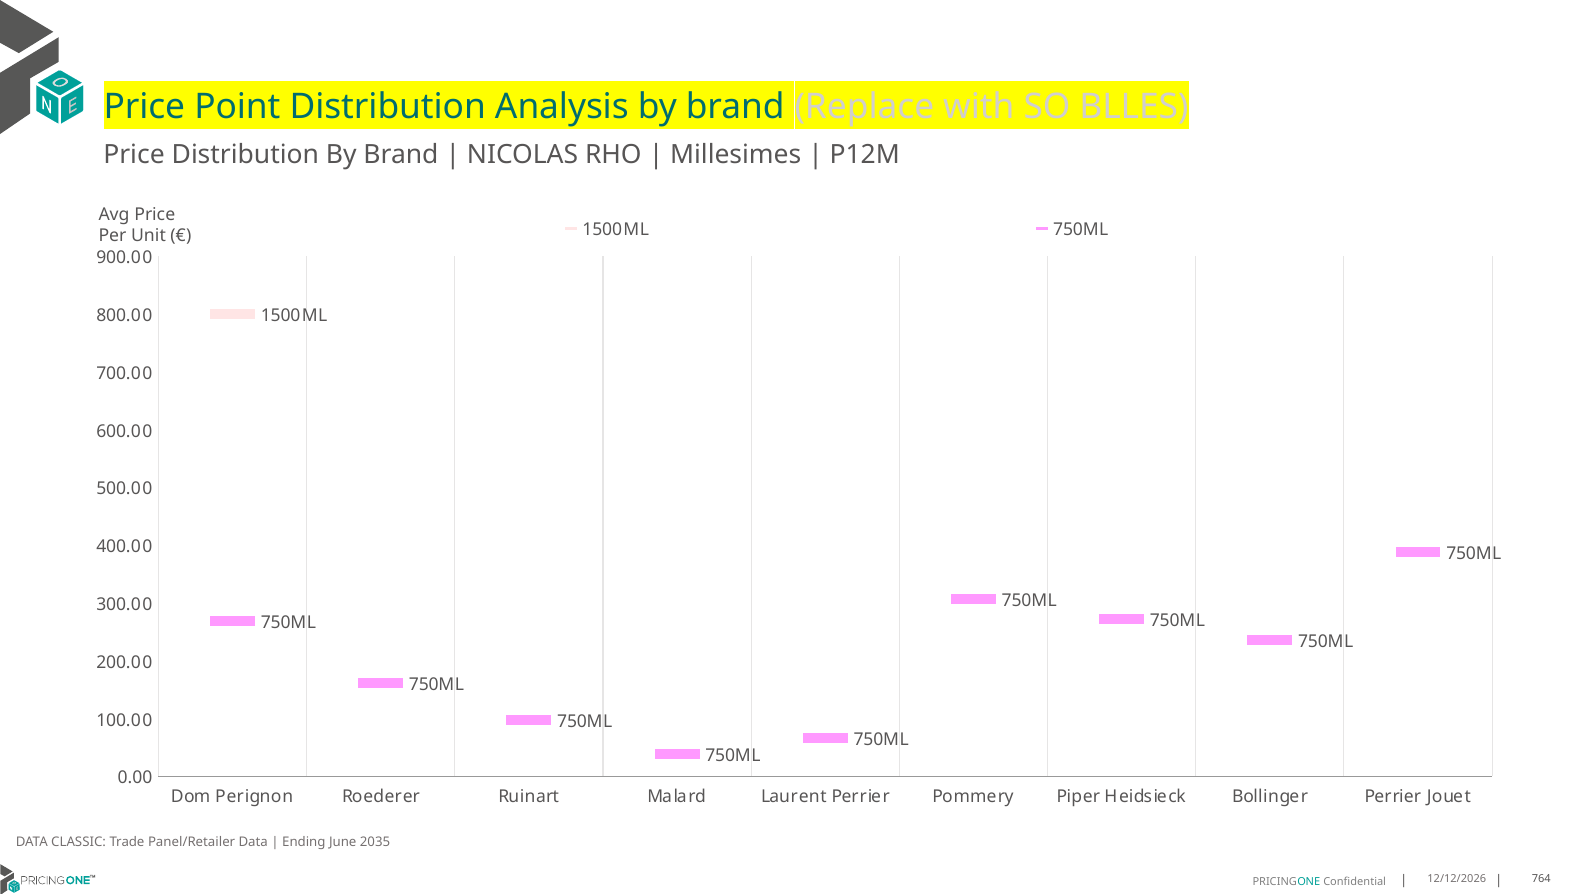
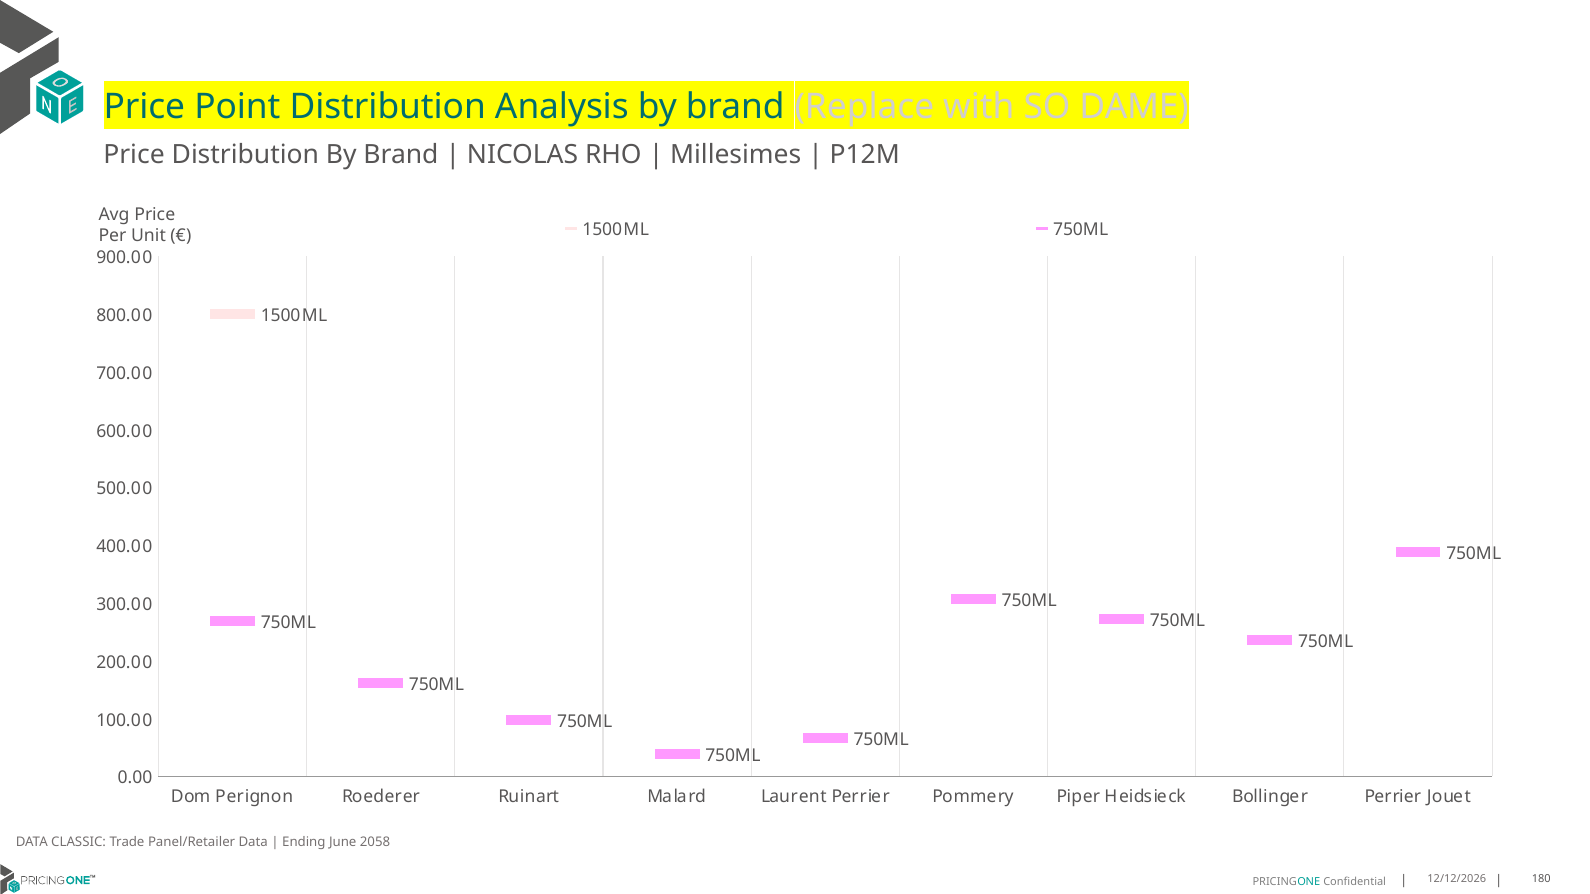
BLLES: BLLES -> DAME (1134, 107)
2035: 2035 -> 2058 (375, 842)
764: 764 -> 180 (1541, 879)
